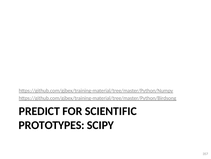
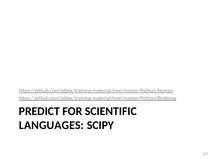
PROTOTYPES: PROTOTYPES -> LANGUAGES (51, 125)
